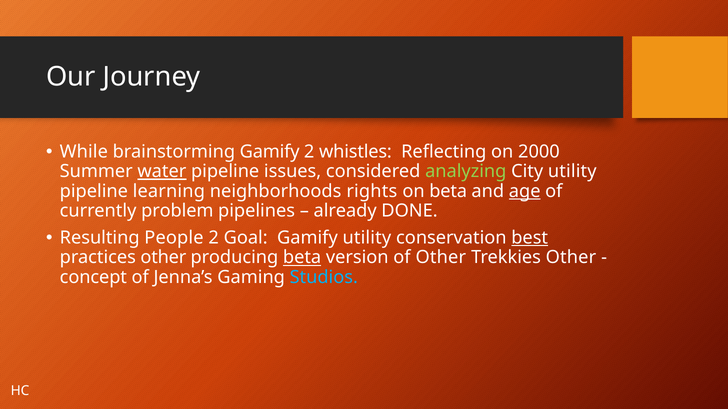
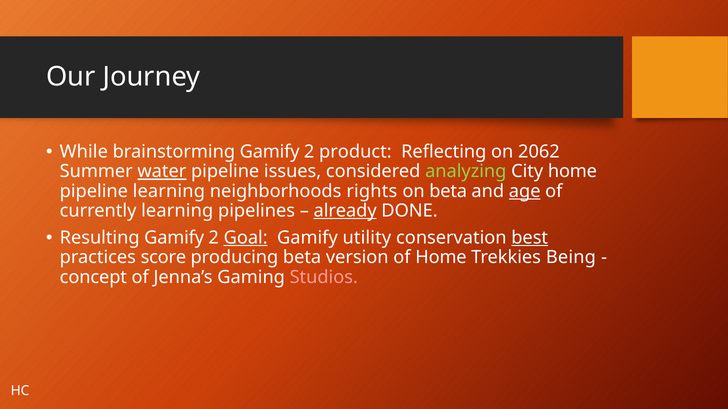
whistles: whistles -> product (355, 152)
2000: 2000 -> 2062 (539, 152)
City utility: utility -> home (572, 172)
currently problem: problem -> learning (177, 211)
already underline: none -> present (345, 211)
Resulting People: People -> Gamify (174, 238)
Goal underline: none -> present (246, 238)
practices other: other -> score (163, 258)
beta underline: present -> none (302, 258)
of Other: Other -> Home (441, 258)
Trekkies Other: Other -> Being (571, 258)
Studios colour: light blue -> pink (324, 277)
